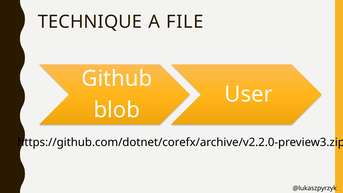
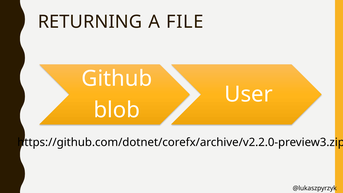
TECHNIQUE: TECHNIQUE -> RETURNING (90, 22)
